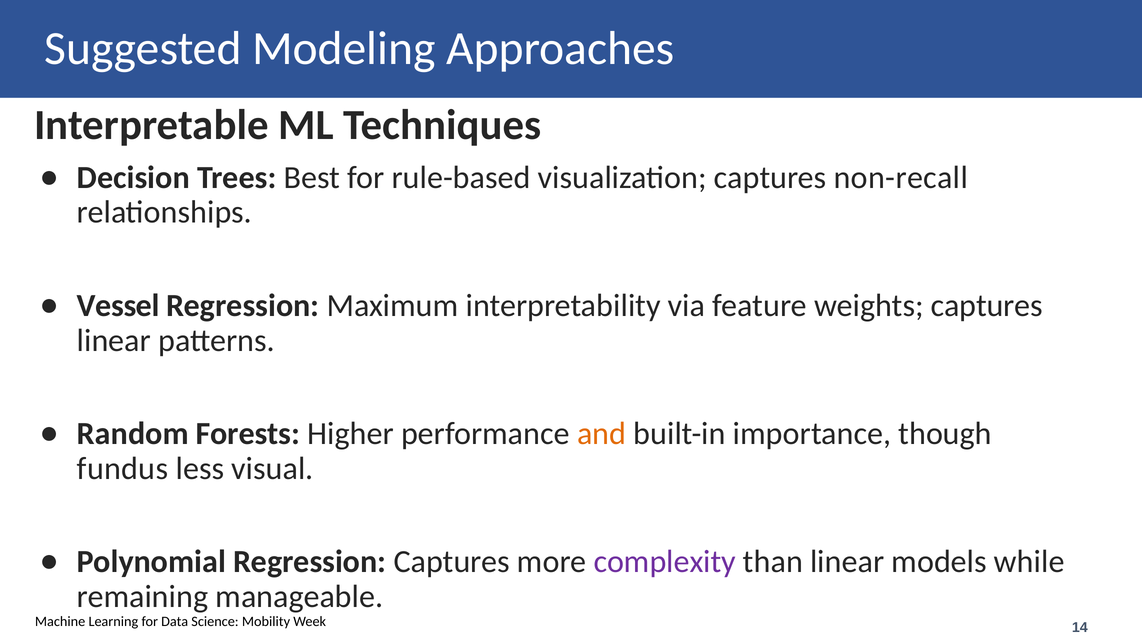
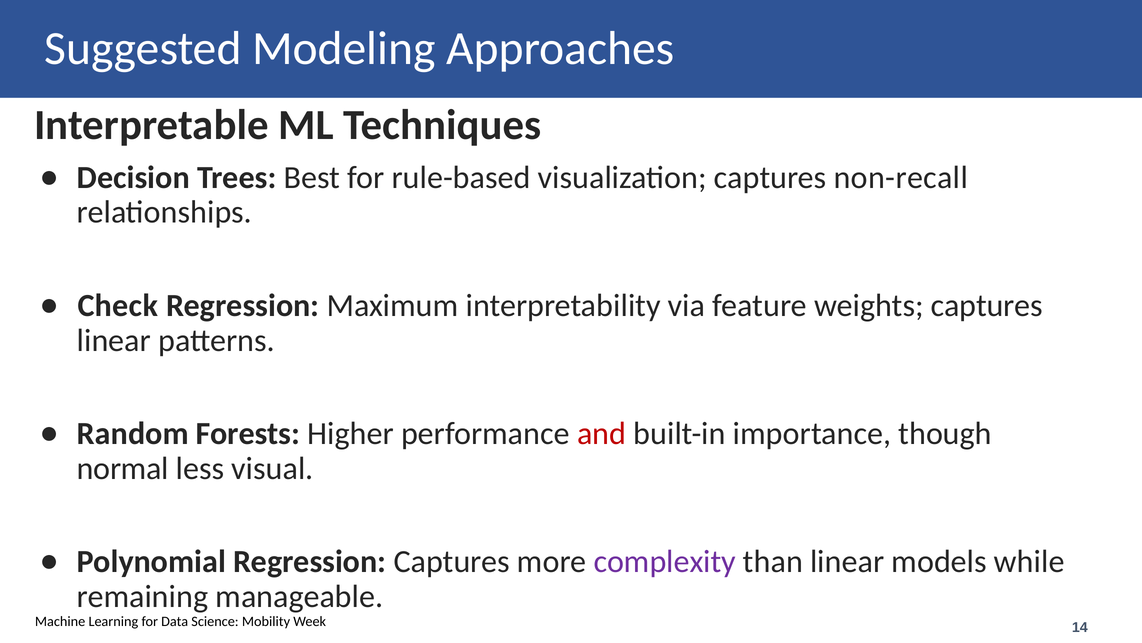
Vessel: Vessel -> Check (118, 305)
and colour: orange -> red (602, 433)
fundus: fundus -> normal (123, 468)
